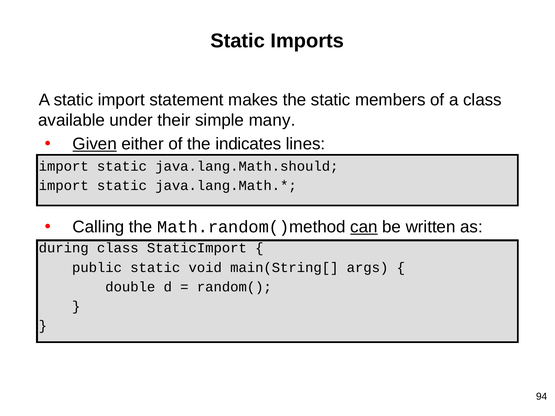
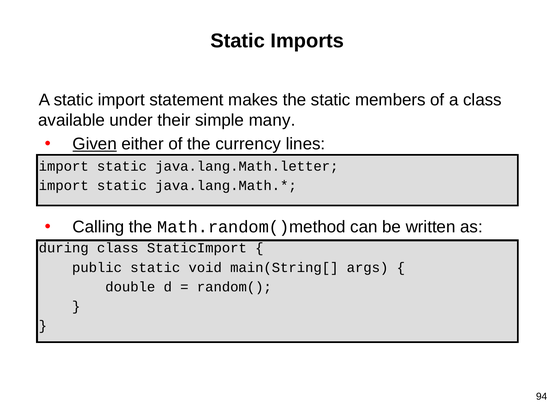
indicates: indicates -> currency (248, 144)
java.lang.Math.should: java.lang.Math.should -> java.lang.Math.letter (247, 166)
can underline: present -> none (364, 227)
